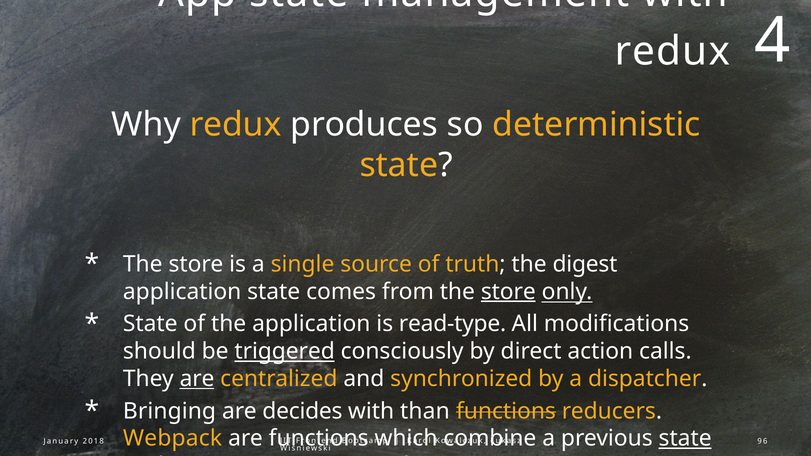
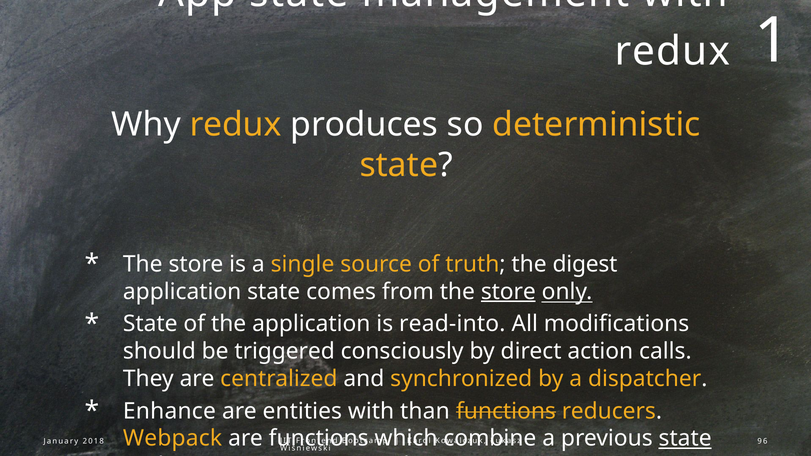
4: 4 -> 1 (772, 41)
read-type: read-type -> read-into (452, 324)
triggered underline: present -> none (285, 351)
are underline: present -> none (197, 379)
Bringing: Bringing -> Enhance (169, 411)
decides: decides -> entities (302, 411)
